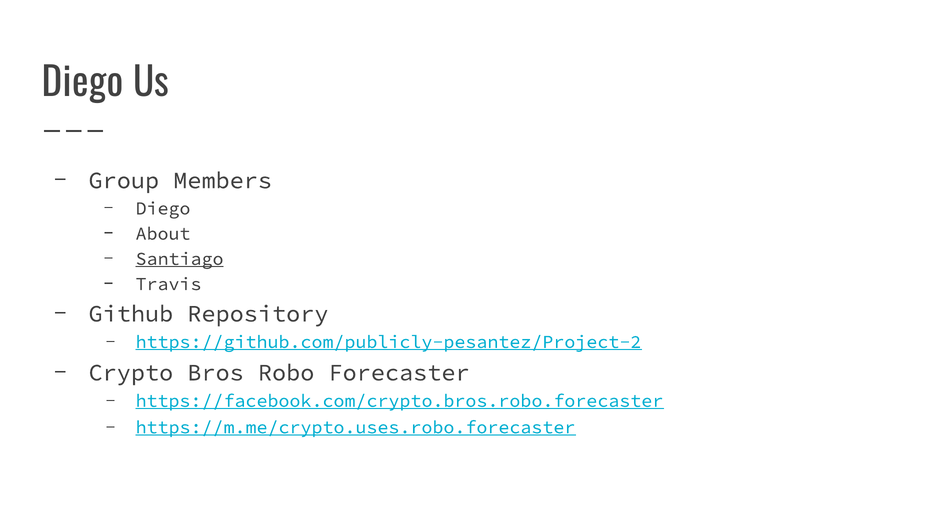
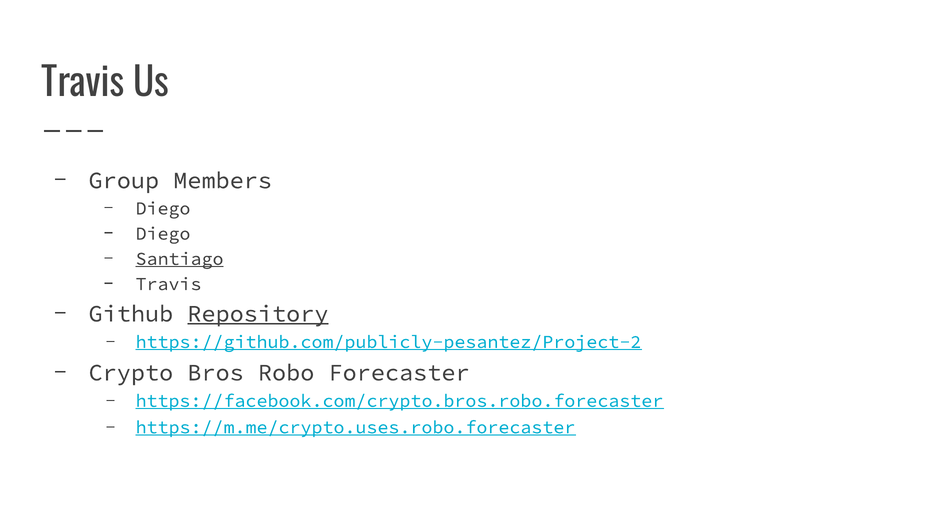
Diego: Diego -> Travis (83, 84)
About: About -> Diego (163, 234)
Repository underline: none -> present (258, 314)
